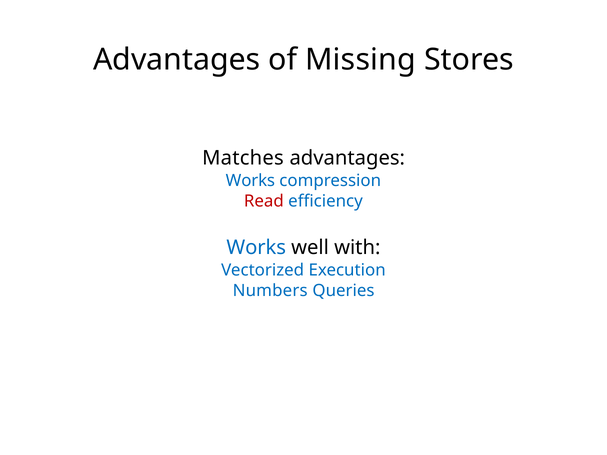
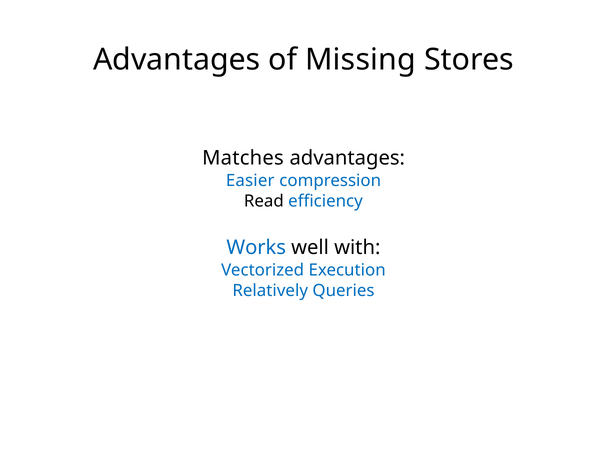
Works: Works -> Easier (250, 181)
Read colour: red -> black (264, 201)
Numbers: Numbers -> Relatively (270, 291)
